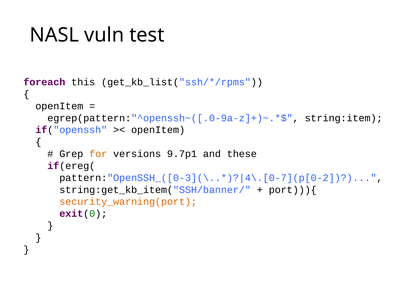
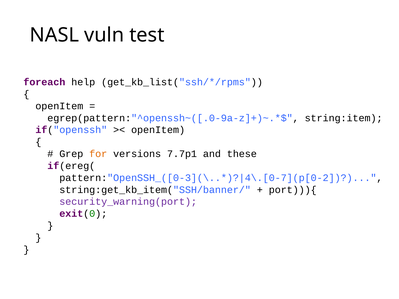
this: this -> help (83, 82)
9.7p1: 9.7p1 -> 7.7p1 (182, 154)
security_warning(port colour: orange -> purple (128, 202)
